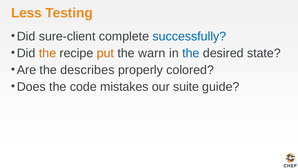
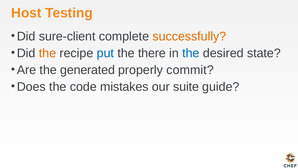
Less: Less -> Host (26, 13)
successfully colour: blue -> orange (189, 36)
put colour: orange -> blue (105, 53)
warn: warn -> there (152, 53)
describes: describes -> generated (88, 70)
colored: colored -> commit (190, 70)
